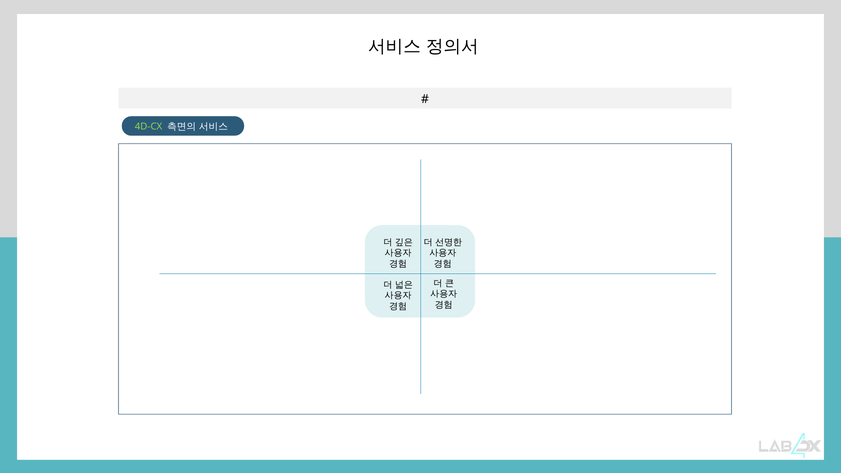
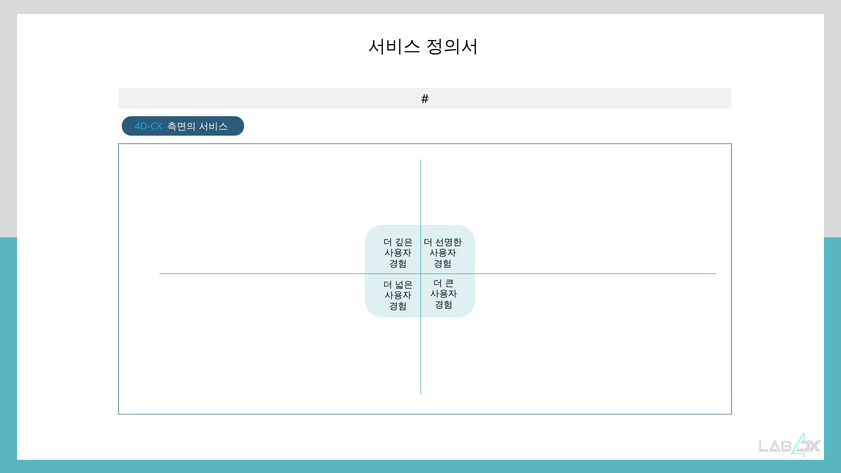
4D-CX colour: light green -> light blue (149, 127)
